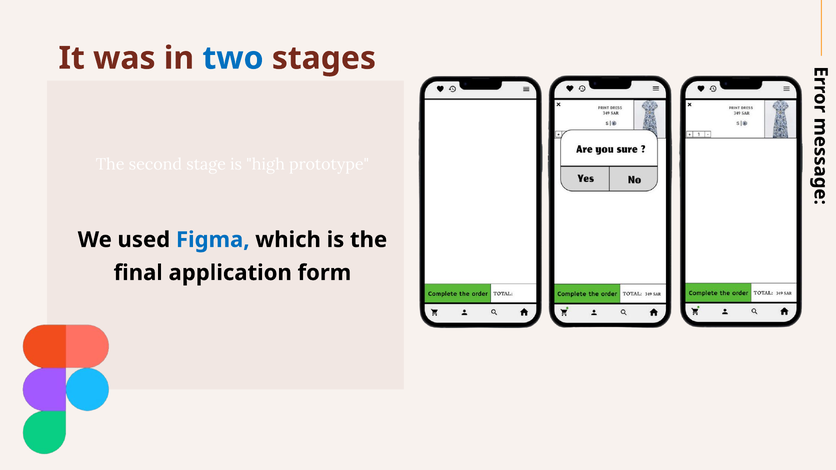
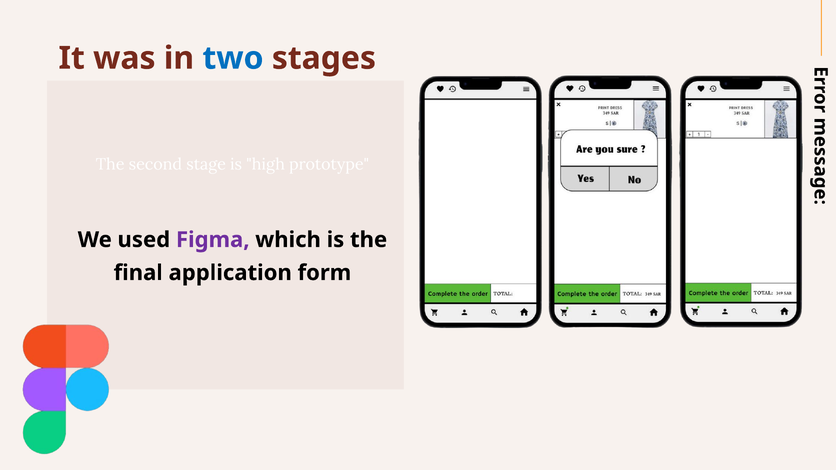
Figma colour: blue -> purple (213, 240)
